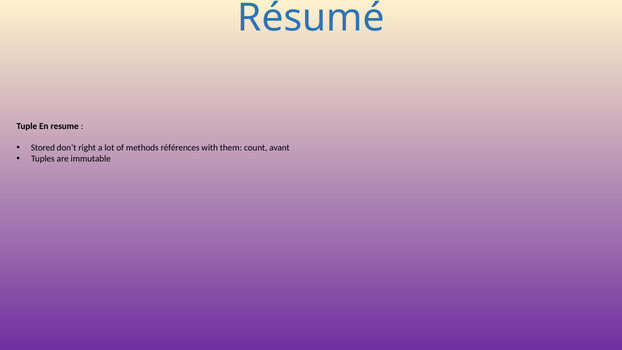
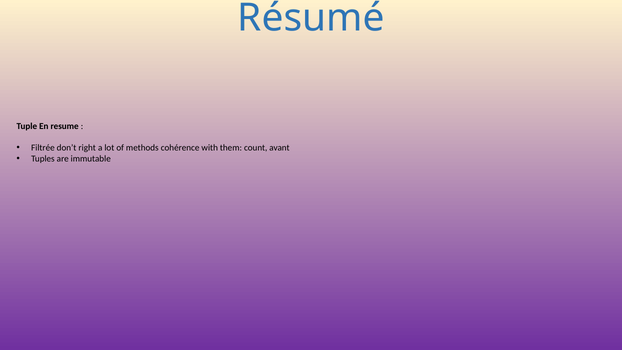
Stored: Stored -> Filtrée (43, 148)
références: références -> cohérence (180, 148)
